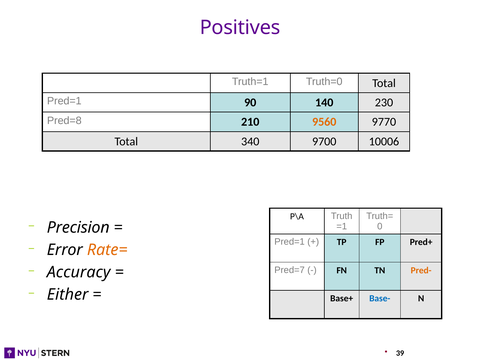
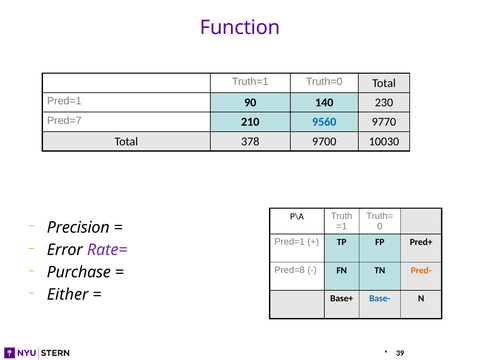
Positives: Positives -> Function (240, 28)
Pred=8: Pred=8 -> Pred=7 (64, 121)
9560 colour: orange -> blue (324, 122)
340: 340 -> 378 (250, 141)
10006: 10006 -> 10030 (384, 141)
Rate= colour: orange -> purple (107, 250)
Pred=7: Pred=7 -> Pred=8 (290, 270)
Accuracy: Accuracy -> Purchase (79, 272)
